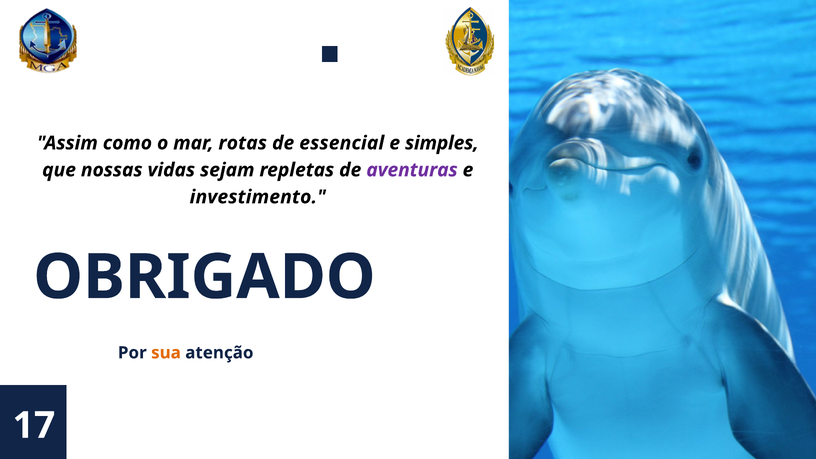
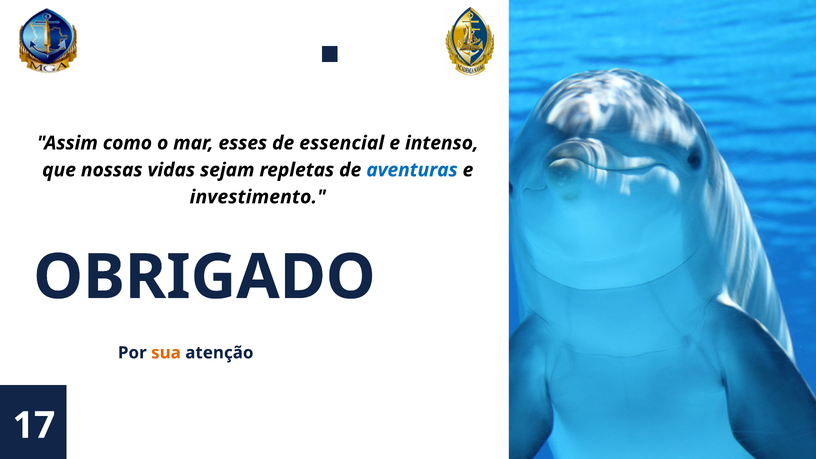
rotas: rotas -> esses (243, 143)
simples: simples -> intenso (442, 143)
aventuras colour: purple -> blue (412, 170)
